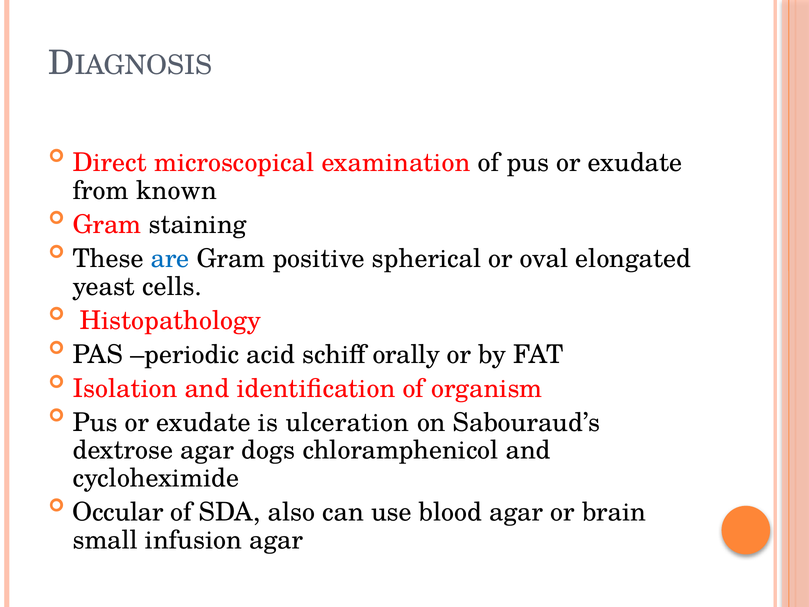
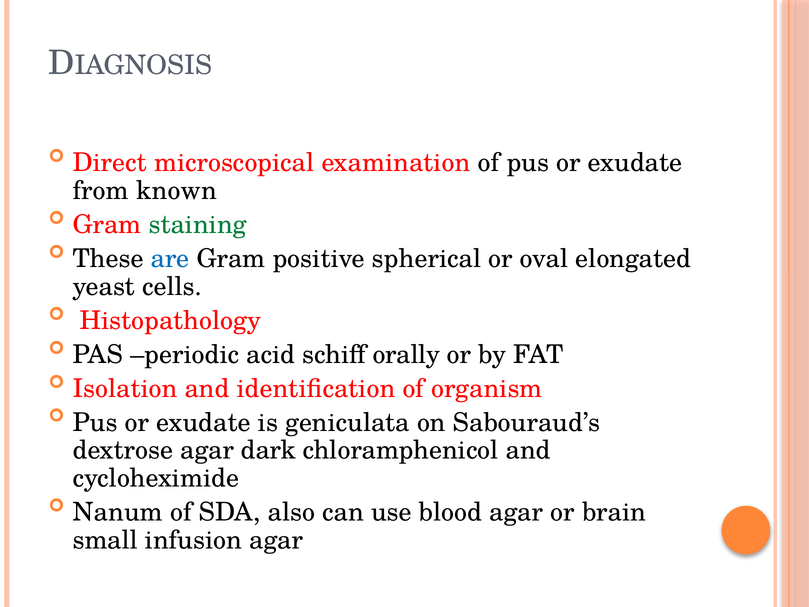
staining colour: black -> green (198, 225)
ulceration: ulceration -> geniculata (348, 422)
dogs: dogs -> dark (269, 450)
Occular: Occular -> Nanum (118, 512)
